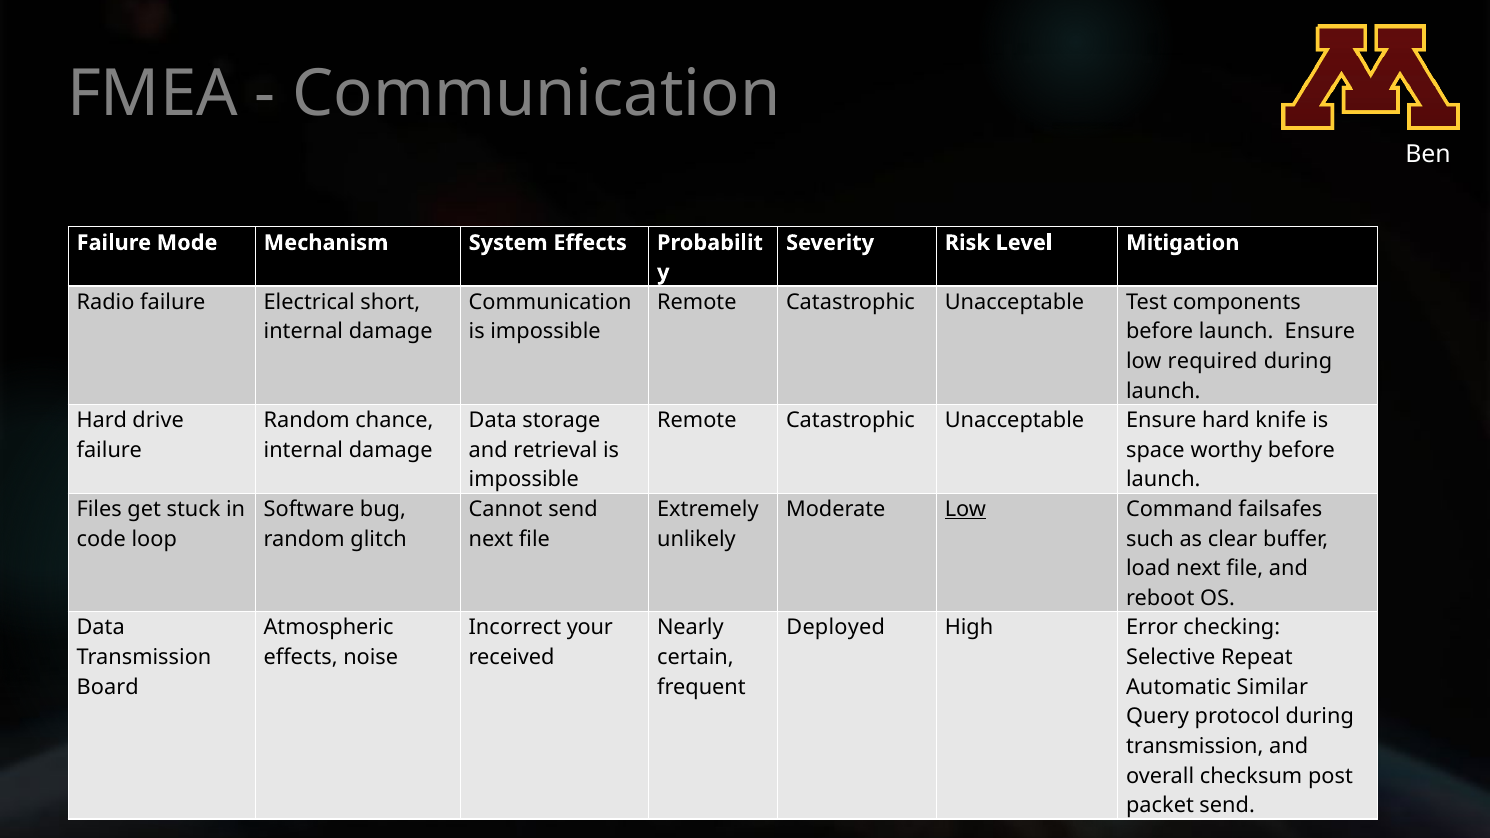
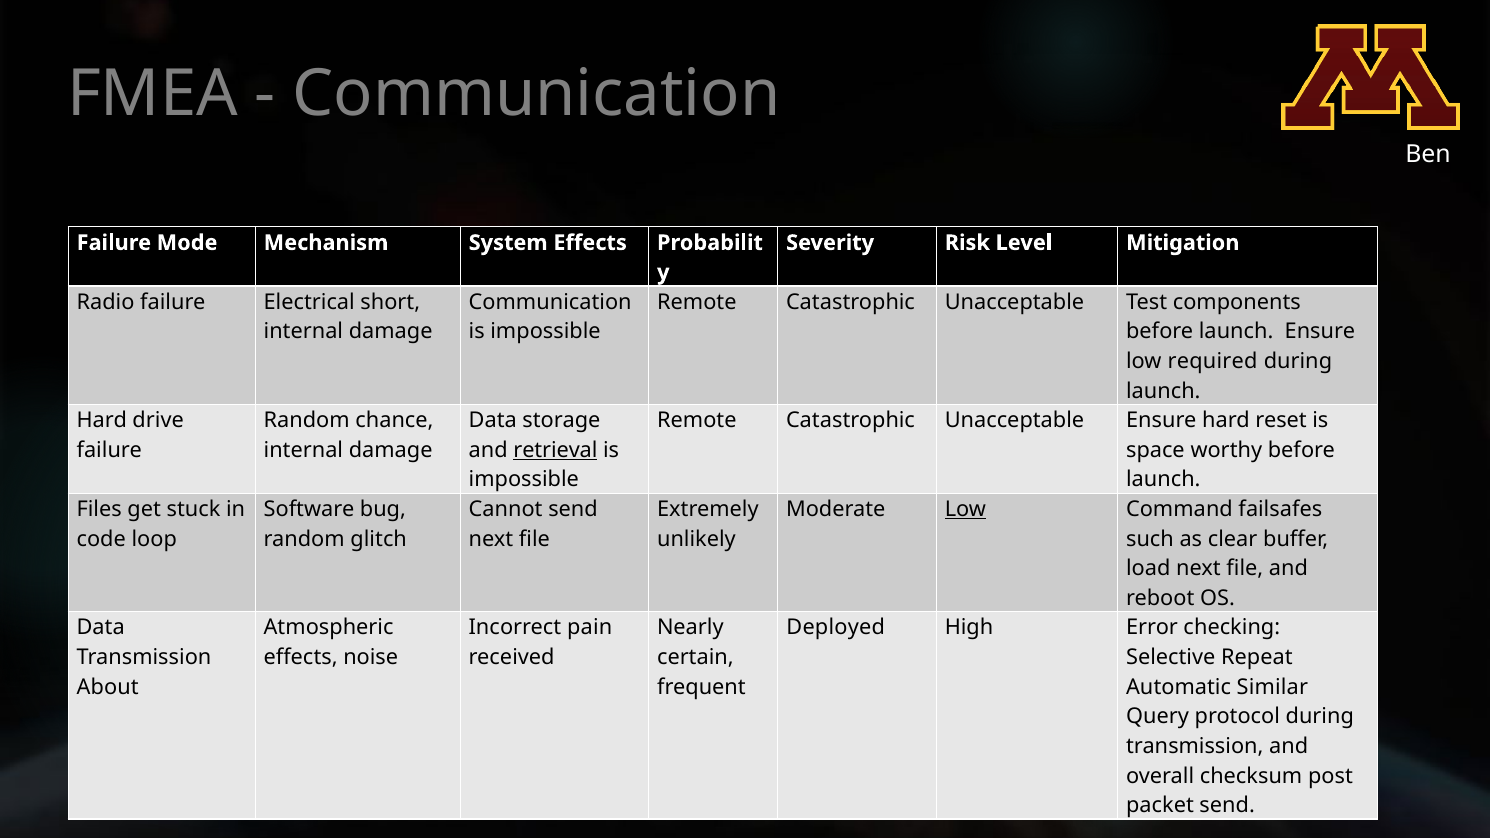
knife: knife -> reset (1281, 421)
retrieval underline: none -> present (555, 450)
your: your -> pain (590, 628)
Board: Board -> About (108, 687)
